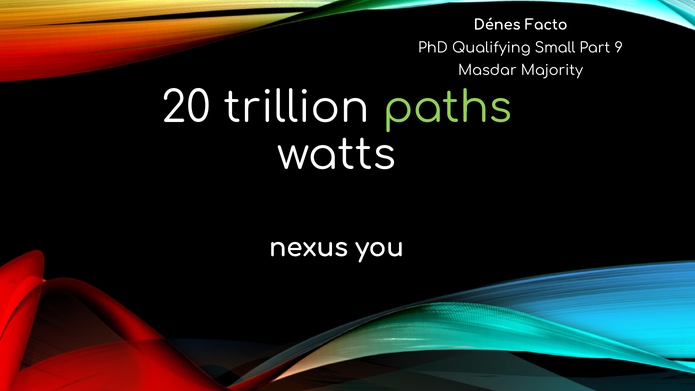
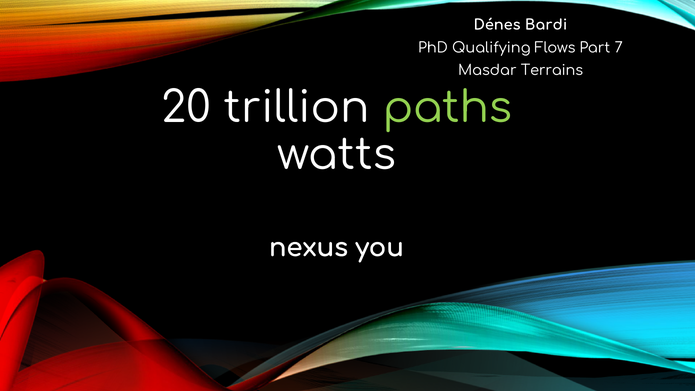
Facto: Facto -> Bardi (546, 25)
Small: Small -> Flows (555, 48)
9: 9 -> 7 (619, 48)
Majority: Majority -> Terrains (552, 71)
